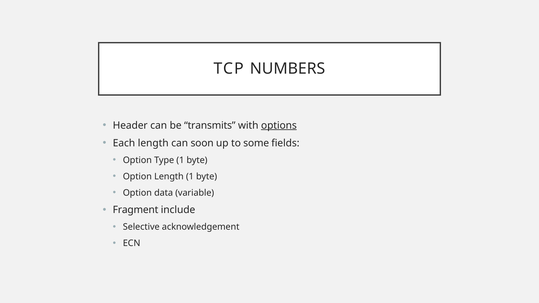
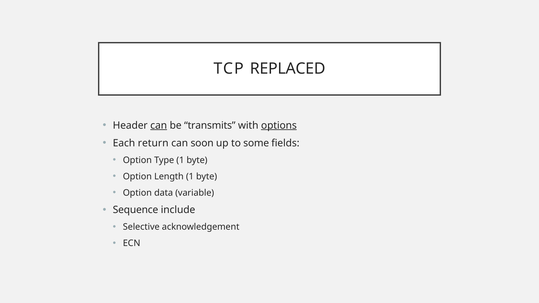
NUMBERS: NUMBERS -> REPLACED (288, 69)
can underline: none -> present (159, 125)
Each length: length -> return (153, 143)
Fragment: Fragment -> Sequence (136, 210)
